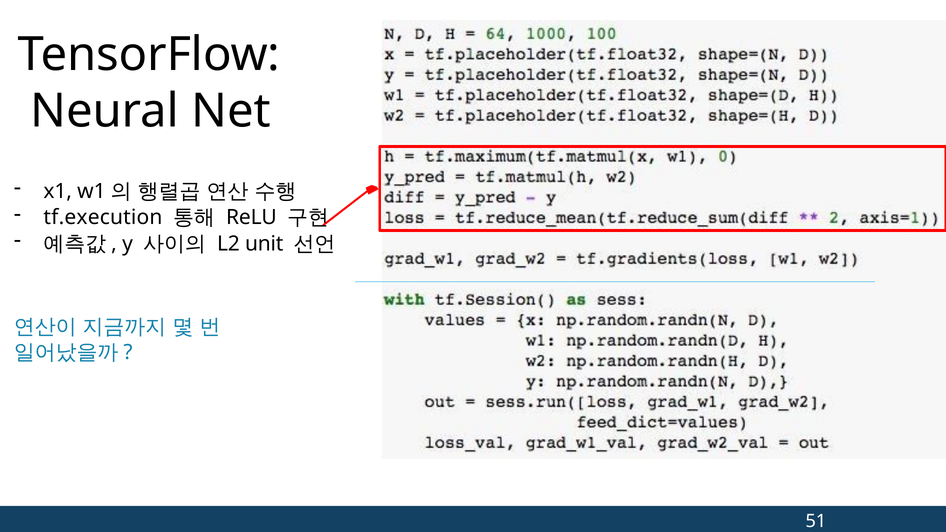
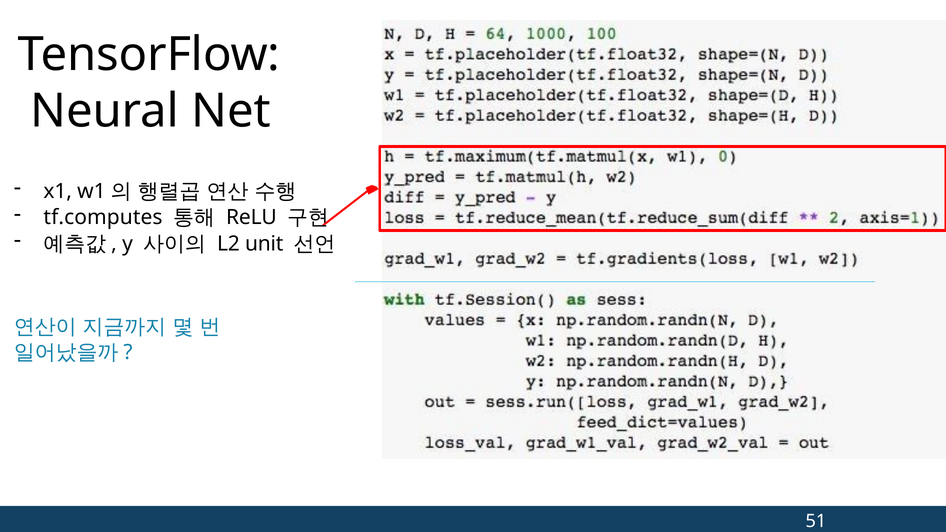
tf.execution: tf.execution -> tf.computes (103, 218)
